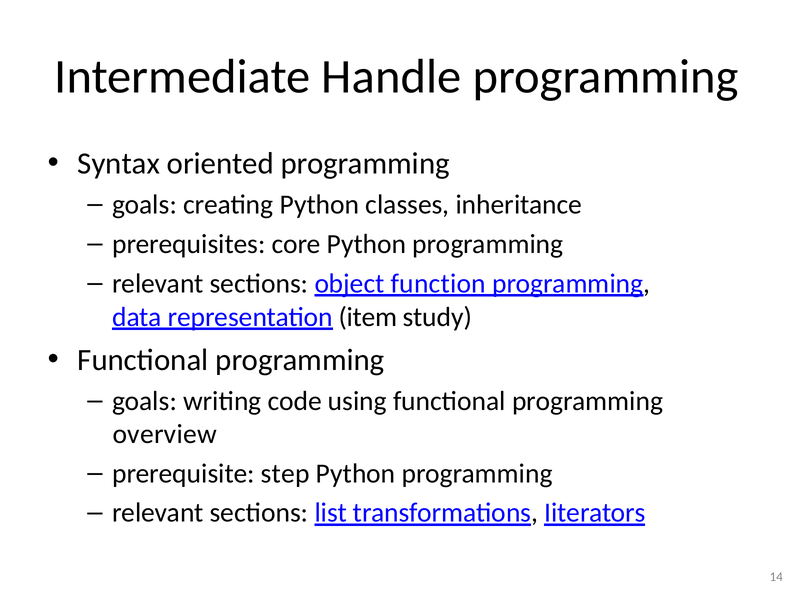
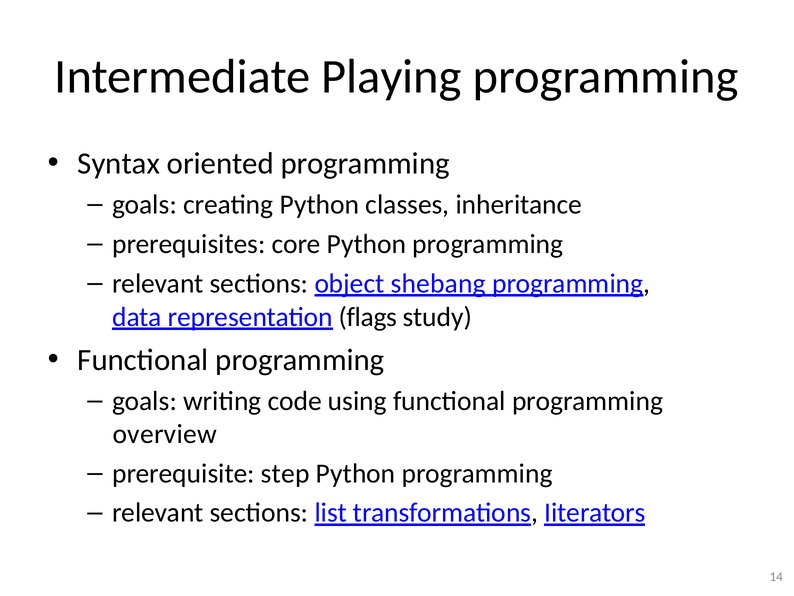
Handle: Handle -> Playing (392, 77)
function: function -> shebang (438, 283)
item: item -> flags (368, 317)
